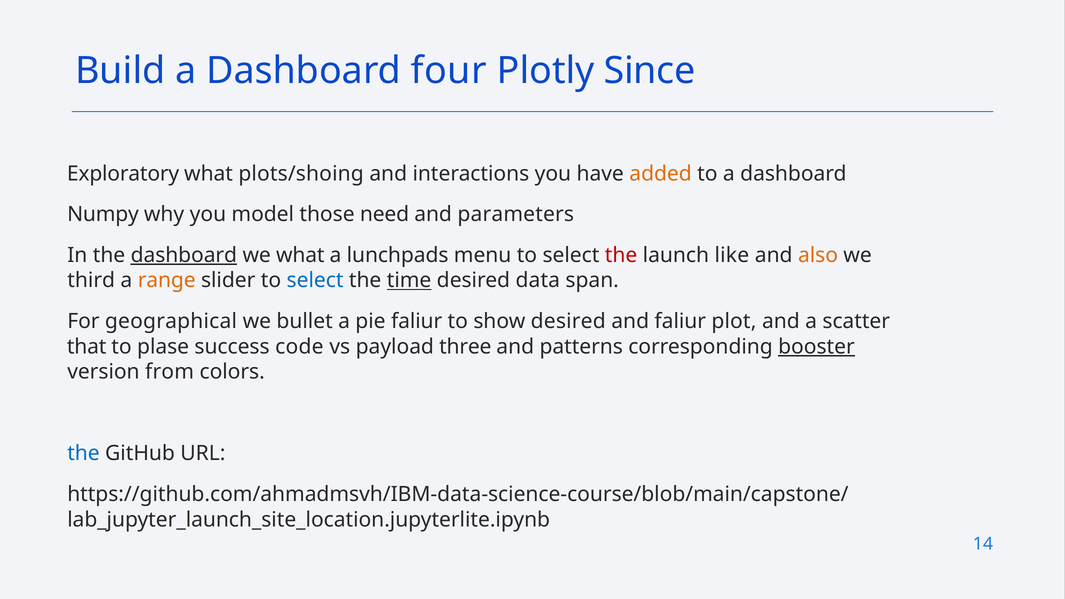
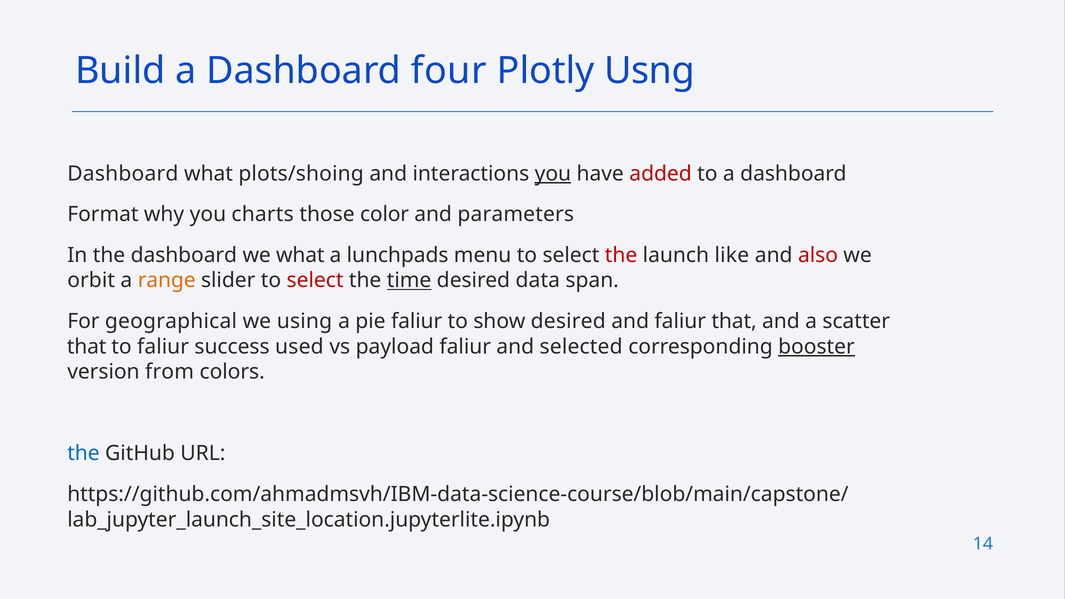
Since: Since -> Usng (650, 71)
Exploratory: Exploratory -> Dashboard (123, 174)
you underline: none -> present (553, 174)
added colour: orange -> red (661, 174)
Numpy: Numpy -> Format (103, 214)
model: model -> charts (263, 214)
need: need -> color (385, 214)
dashboard underline: present -> none (184, 255)
also colour: orange -> red (818, 255)
third: third -> orbit (91, 281)
select colour: blue -> red (315, 281)
bullet: bullet -> using (305, 321)
faliur plot: plot -> that (734, 321)
to plase: plase -> faliur (163, 347)
code: code -> used (299, 347)
payload three: three -> faliur (465, 347)
patterns: patterns -> selected (581, 347)
